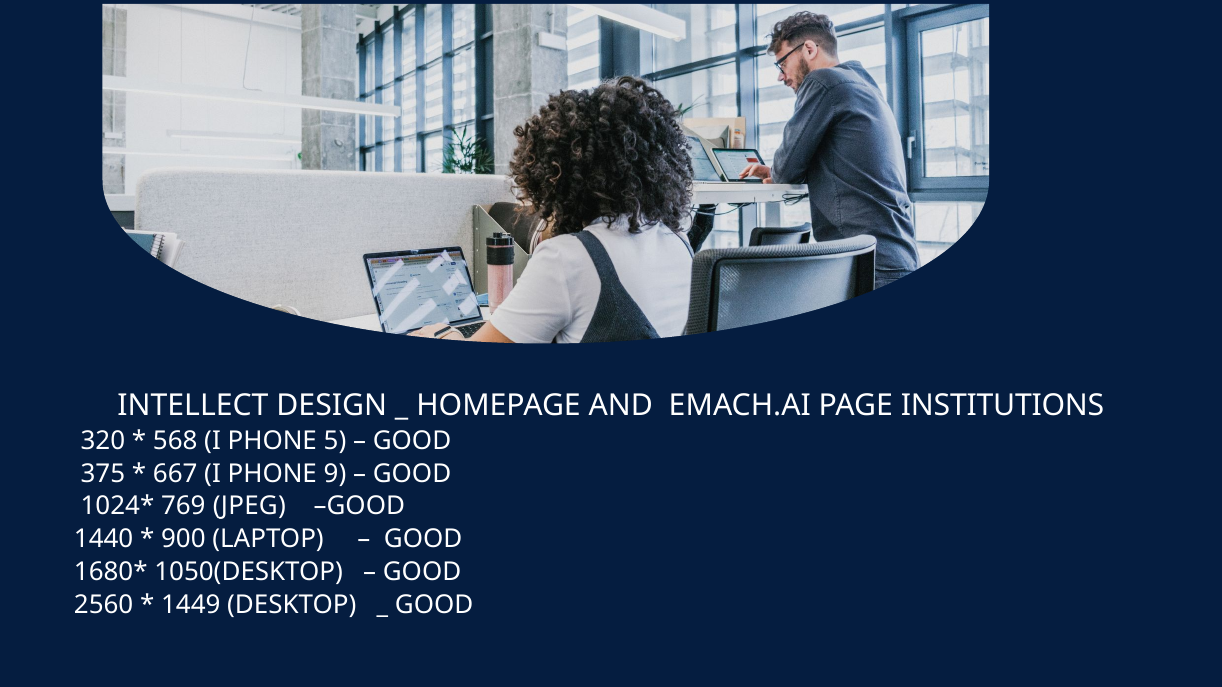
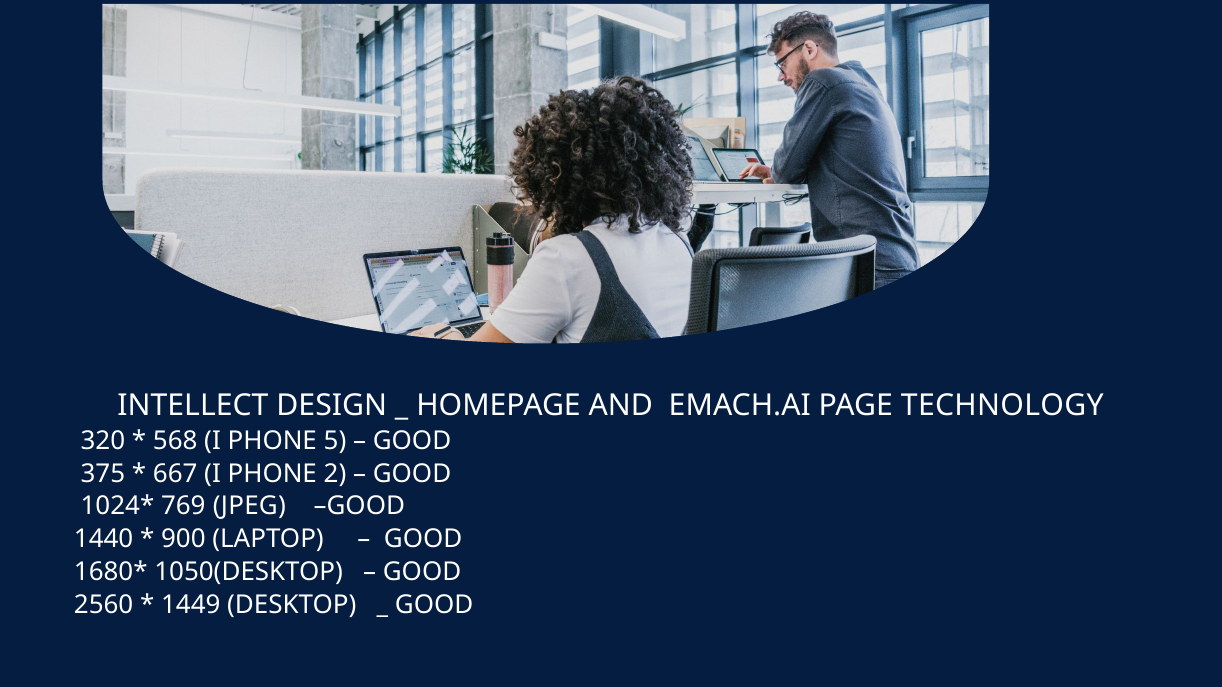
INSTITUTIONS: INSTITUTIONS -> TECHNOLOGY (1002, 406)
9: 9 -> 2 (335, 474)
